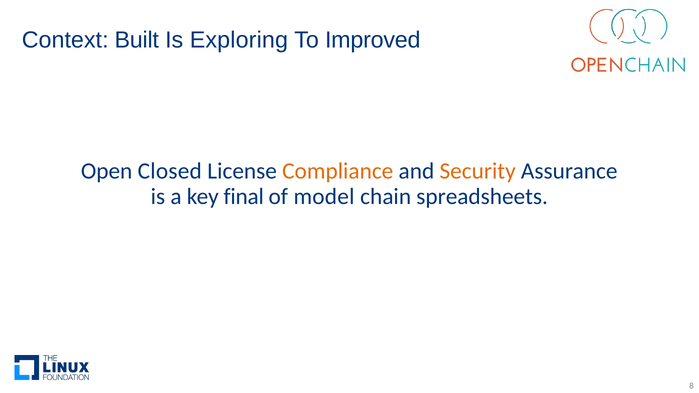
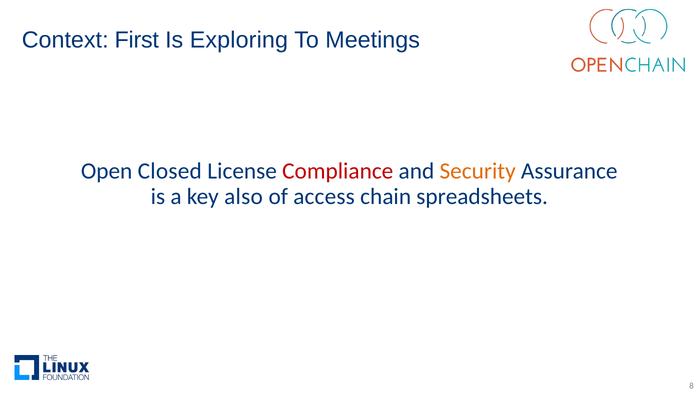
Built: Built -> First (137, 40)
Improved: Improved -> Meetings (373, 40)
Compliance colour: orange -> red (338, 171)
final: final -> also (243, 196)
model: model -> access (324, 196)
